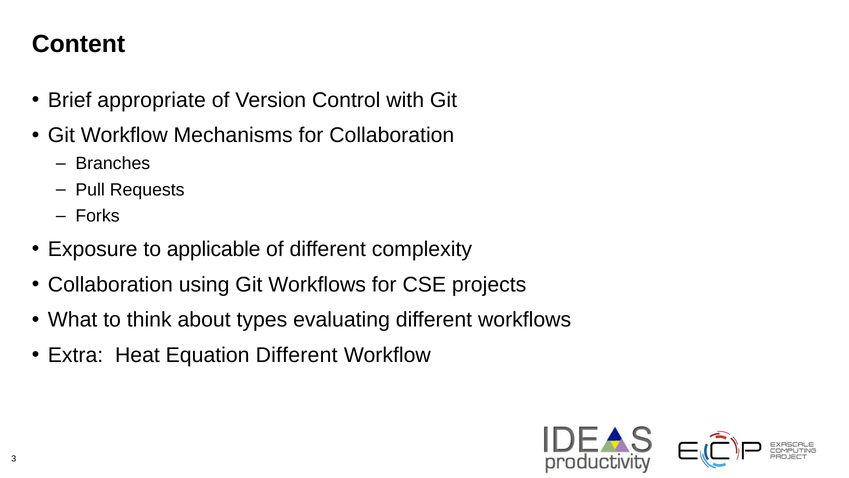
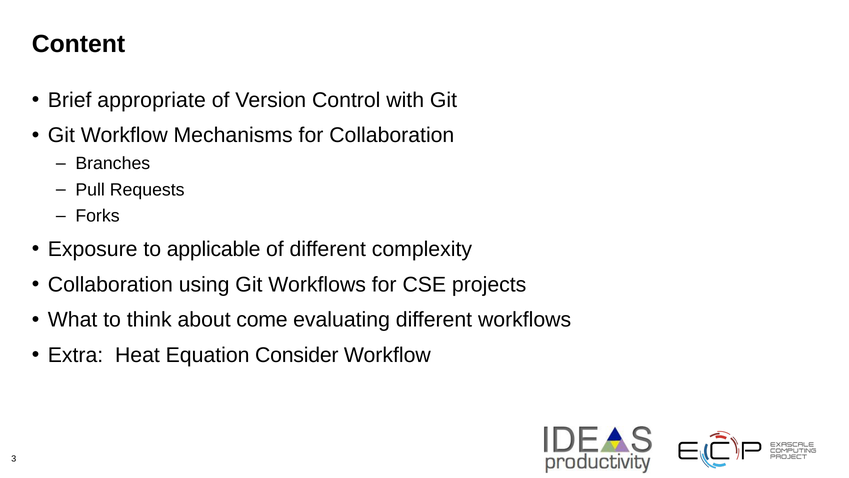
types: types -> come (262, 320)
Equation Different: Different -> Consider (297, 355)
